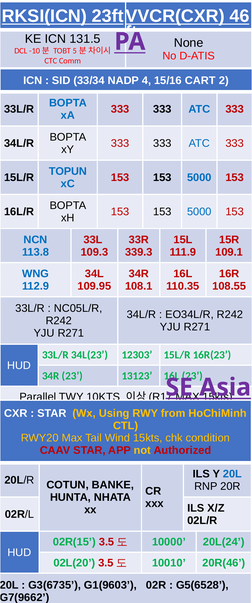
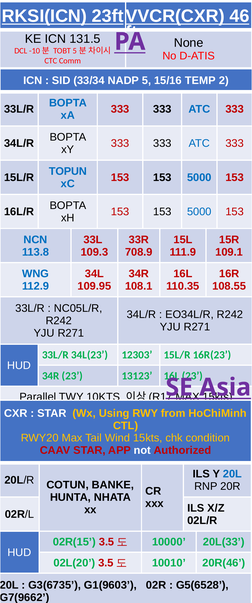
NADP 4: 4 -> 5 (146, 80)
CART: CART -> TEMP (200, 80)
339.3: 339.3 -> 708.9 (139, 252)
not colour: yellow -> white (142, 450)
20L(24: 20L(24 -> 20L(33 (224, 542)
